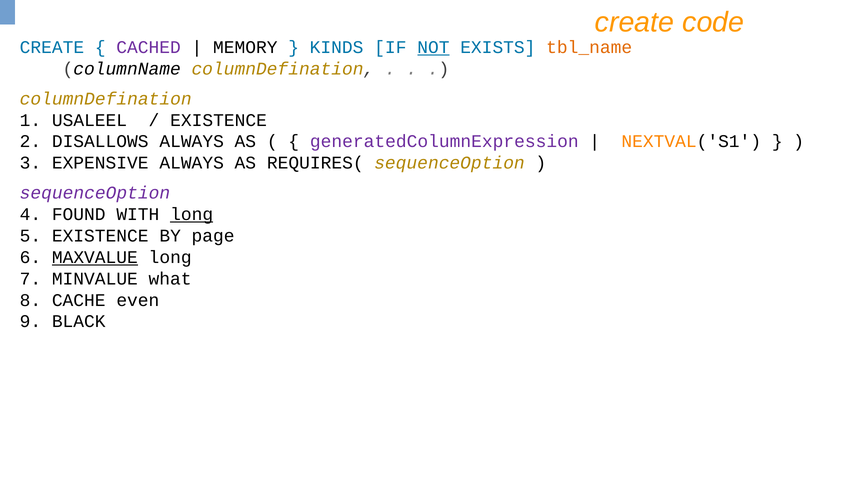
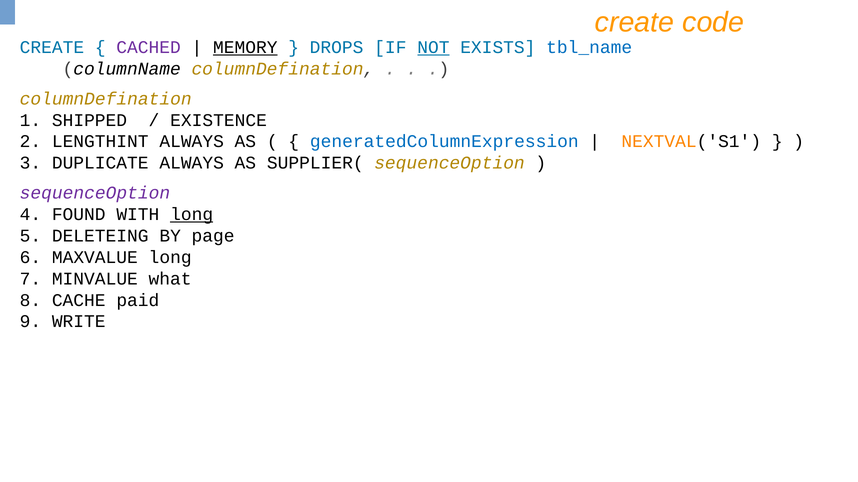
MEMORY underline: none -> present (245, 47)
KINDS: KINDS -> DROPS (337, 47)
tbl_name colour: orange -> blue (589, 47)
USALEEL: USALEEL -> SHIPPED (89, 120)
DISALLOWS: DISALLOWS -> LENGTHINT (100, 142)
generatedColumnExpression colour: purple -> blue (444, 142)
EXPENSIVE: EXPENSIVE -> DUPLICATE (100, 163)
REQUIRES(: REQUIRES( -> SUPPLIER( (315, 163)
EXISTENCE: EXISTENCE -> DELETEING (100, 236)
MAXVALUE underline: present -> none (95, 258)
even: even -> paid (138, 301)
BLACK: BLACK -> WRITE (79, 322)
